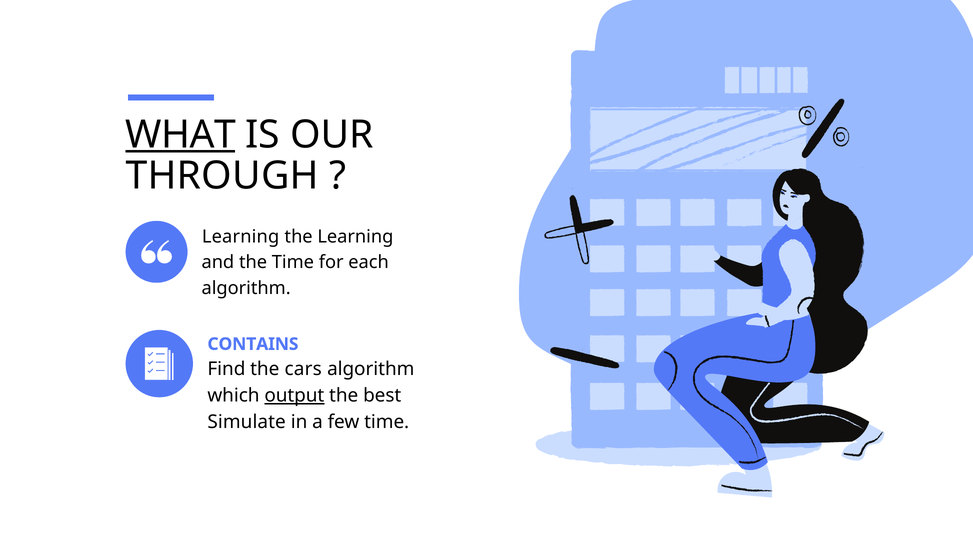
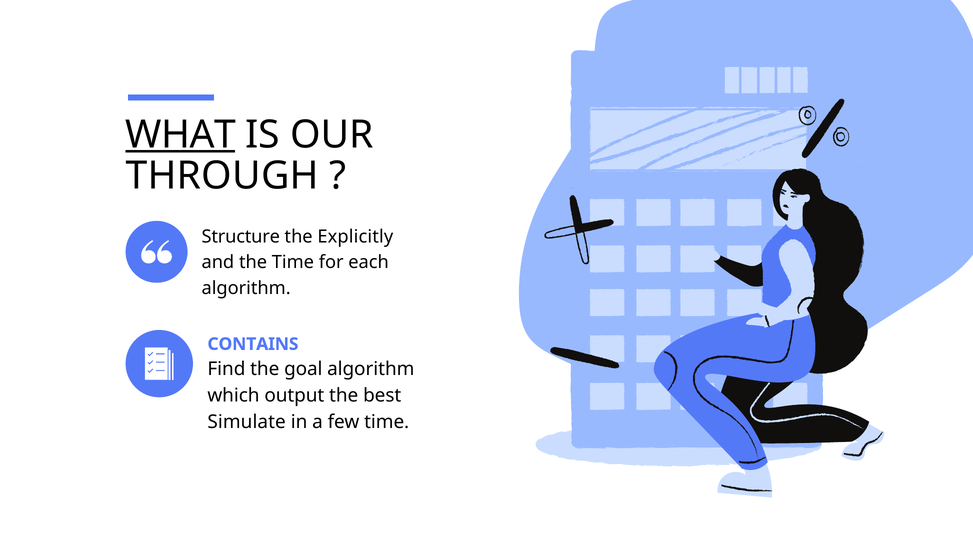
Learning: Learning -> Structure (241, 237)
the Learning: Learning -> Explicitly (355, 237)
cars: cars -> goal (303, 369)
output underline: present -> none (294, 396)
